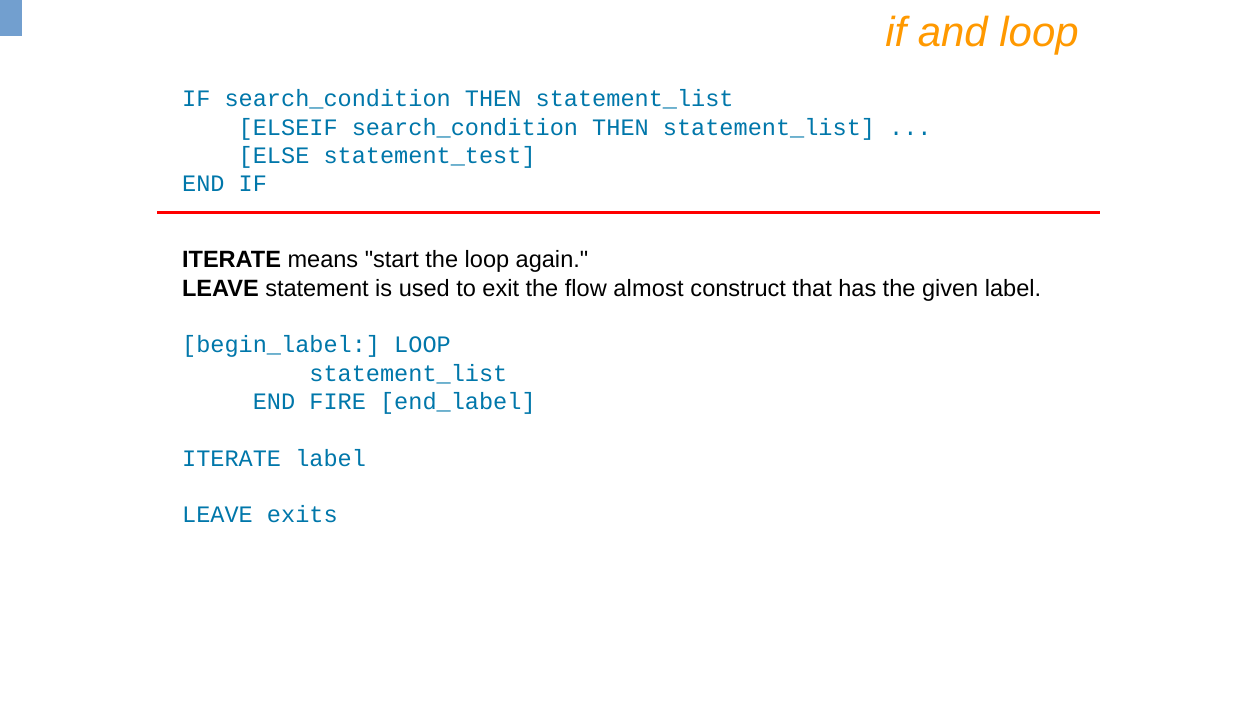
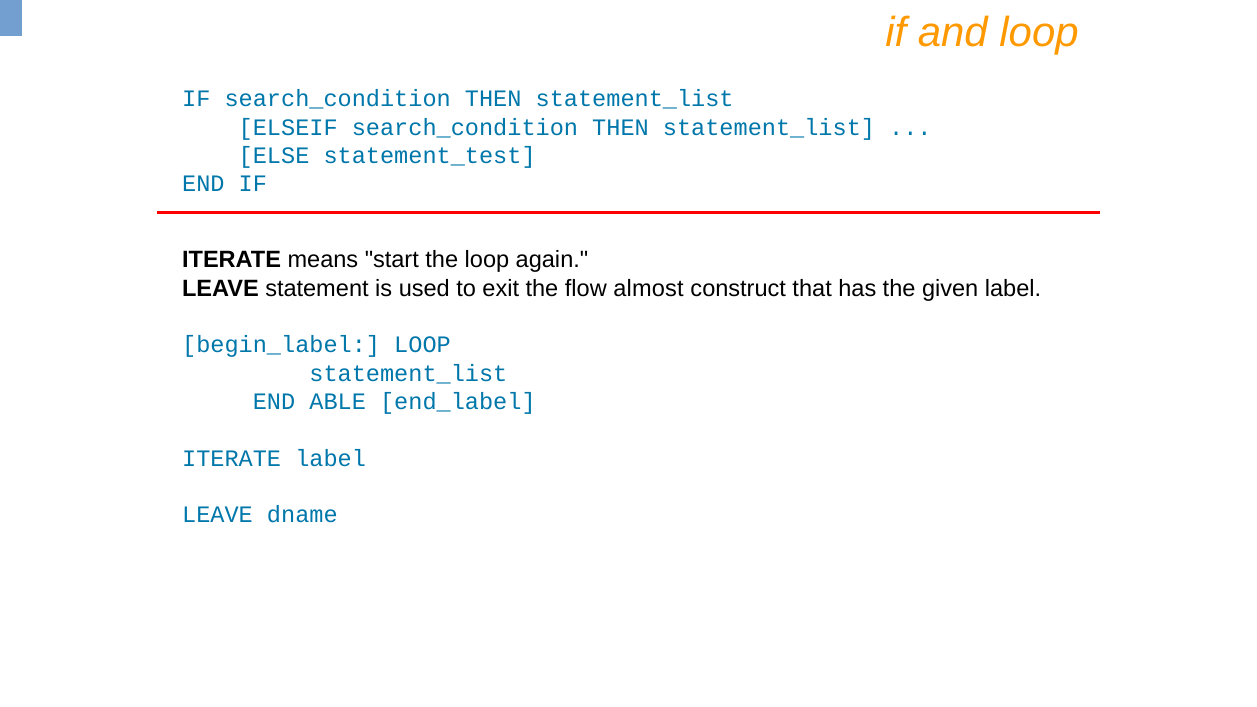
FIRE: FIRE -> ABLE (338, 402)
exits: exits -> dname (302, 515)
